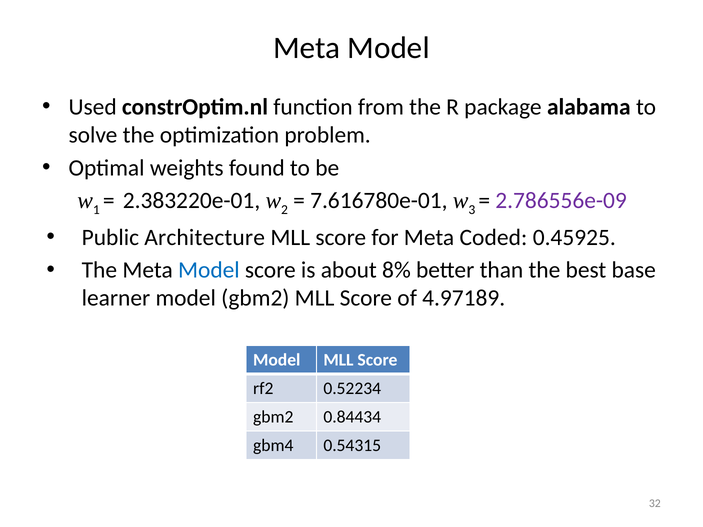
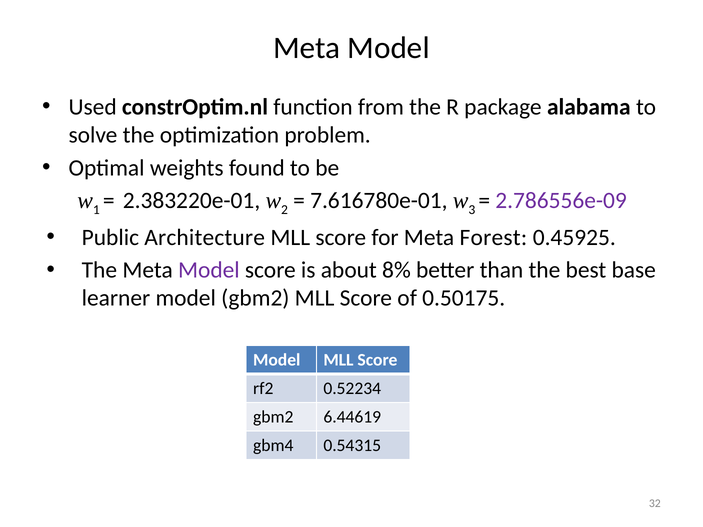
Coded: Coded -> Forest (493, 237)
Model colour: blue -> purple (209, 270)
4.97189: 4.97189 -> 0.50175 (464, 298)
0.84434: 0.84434 -> 6.44619 (352, 417)
